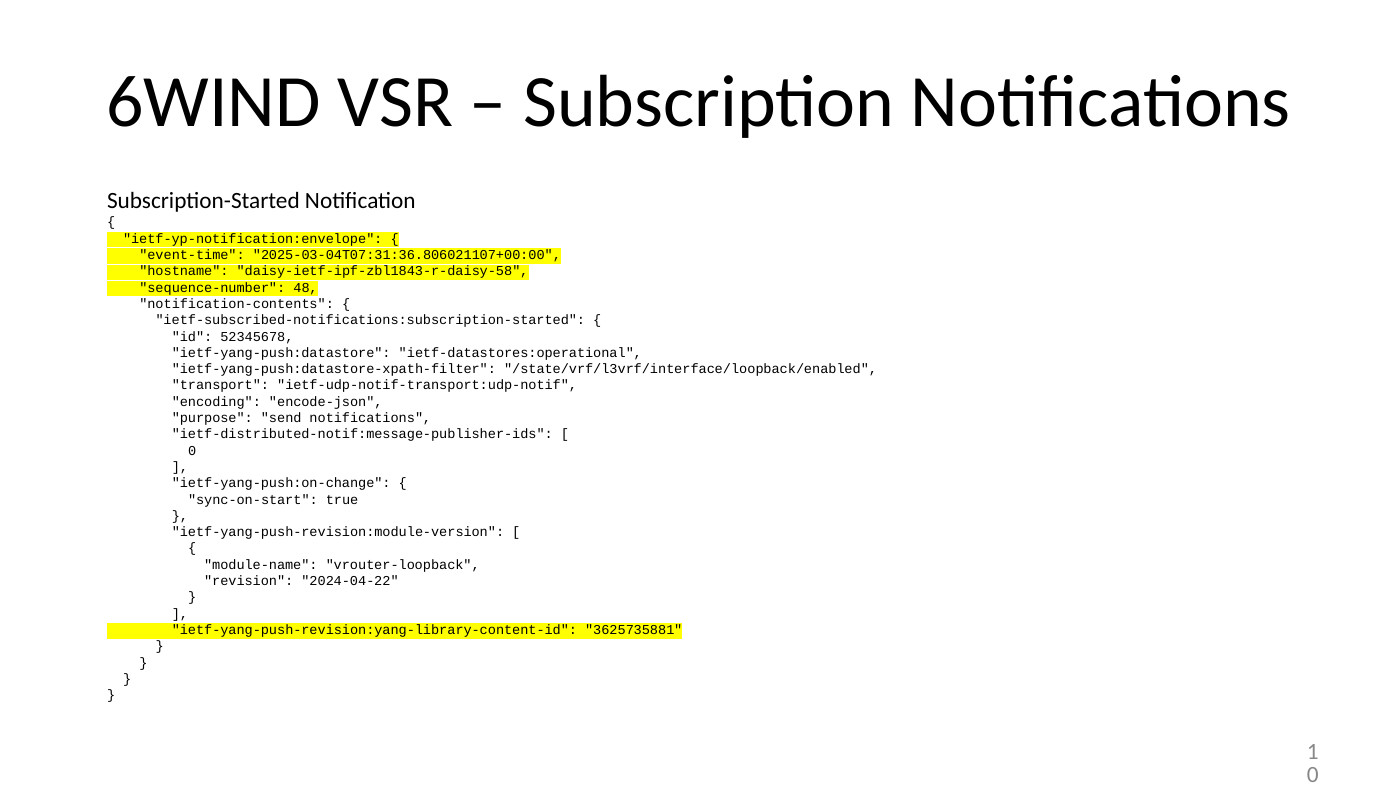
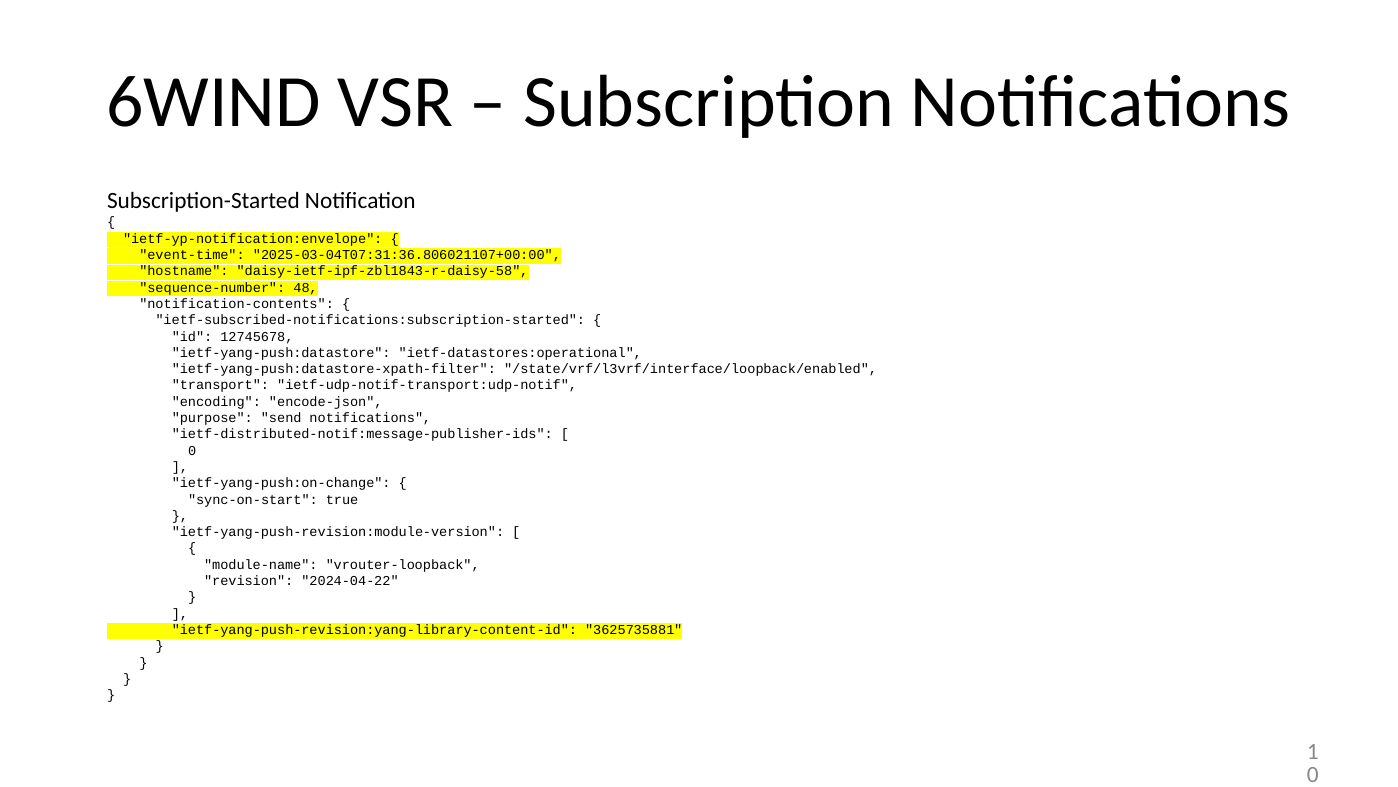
52345678: 52345678 -> 12745678 (257, 336)
